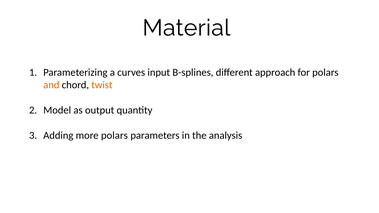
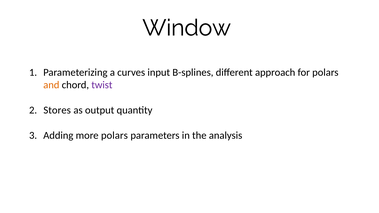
Material: Material -> Window (187, 28)
twist colour: orange -> purple (102, 85)
Model: Model -> Stores (57, 110)
